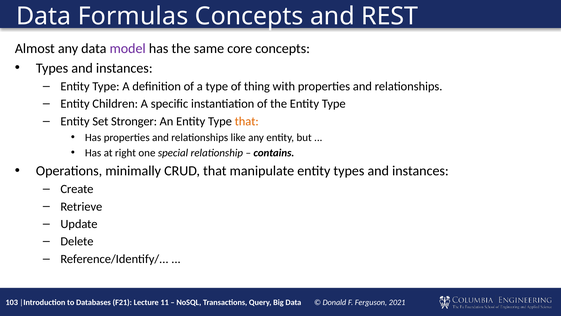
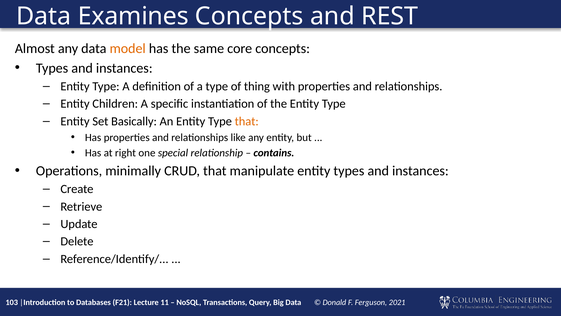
Formulas: Formulas -> Examines (133, 16)
model colour: purple -> orange (128, 48)
Stronger: Stronger -> Basically (134, 121)
